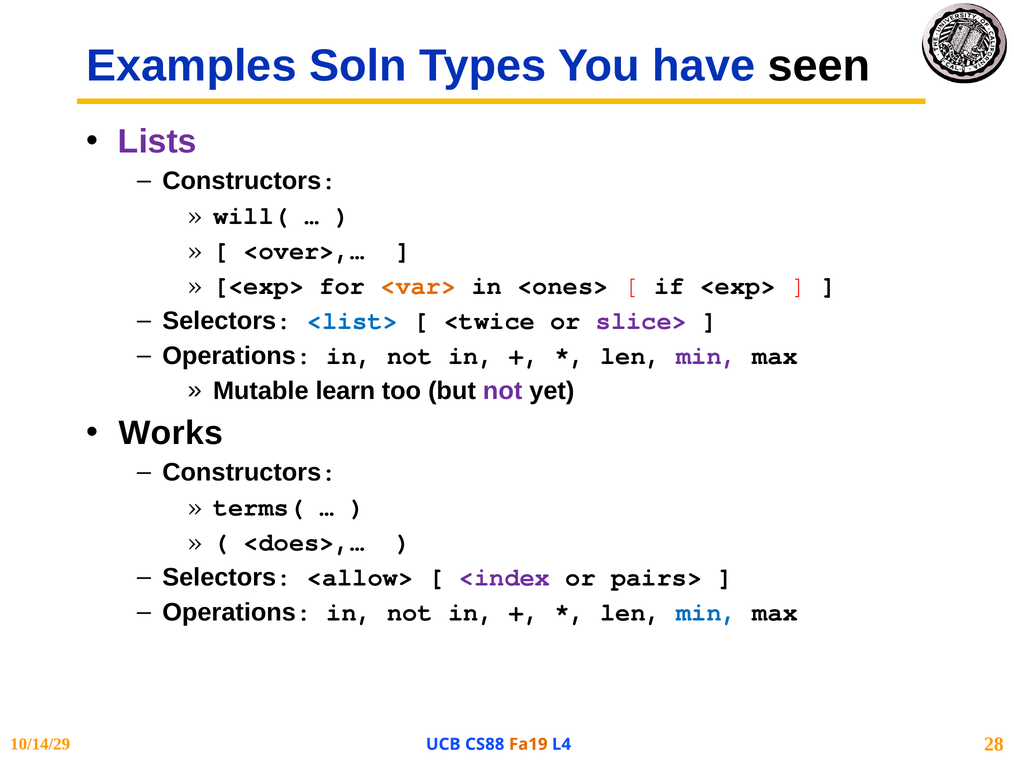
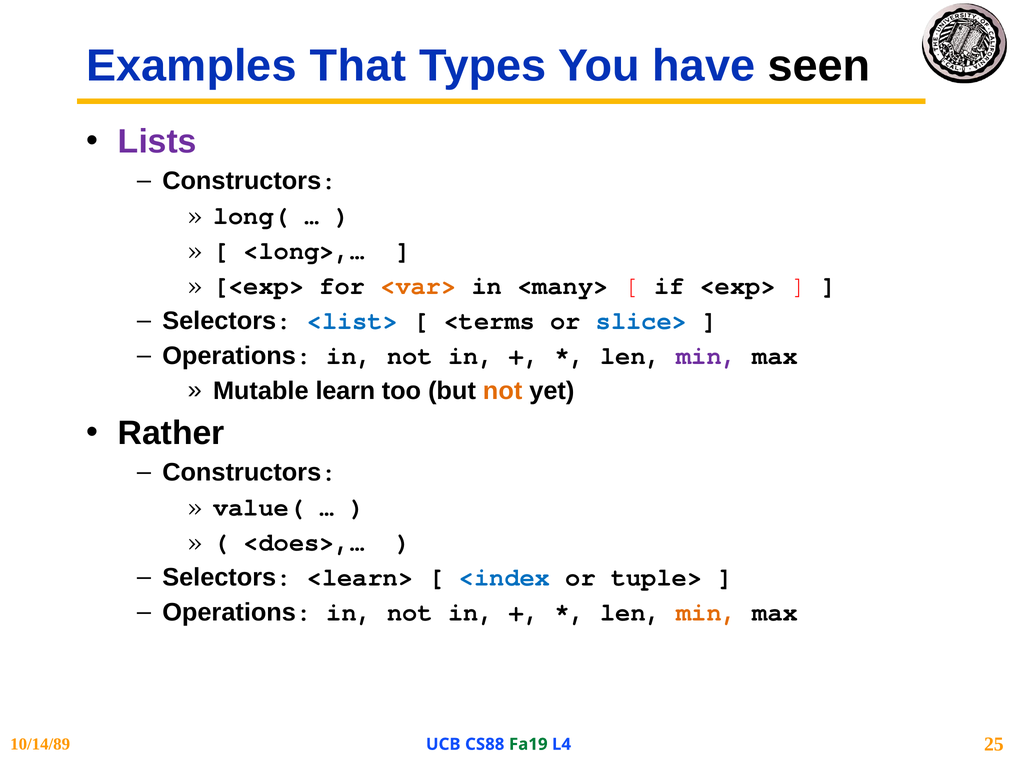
Soln: Soln -> That (358, 66)
will(: will( -> long( (251, 216)
<over>,…: <over>,… -> <long>,… (304, 251)
<ones>: <ones> -> <many> (563, 286)
<twice: <twice -> <terms (489, 321)
slice> colour: purple -> blue (641, 321)
not colour: purple -> orange (503, 391)
Works: Works -> Rather (171, 433)
terms(: terms( -> value( (259, 508)
<allow>: <allow> -> <learn> (360, 578)
<index colour: purple -> blue (505, 578)
pairs>: pairs> -> tuple> (657, 578)
min colour: blue -> orange (707, 613)
10/14/29: 10/14/29 -> 10/14/89 (40, 745)
Fa19 colour: orange -> green (528, 745)
28: 28 -> 25 (994, 745)
